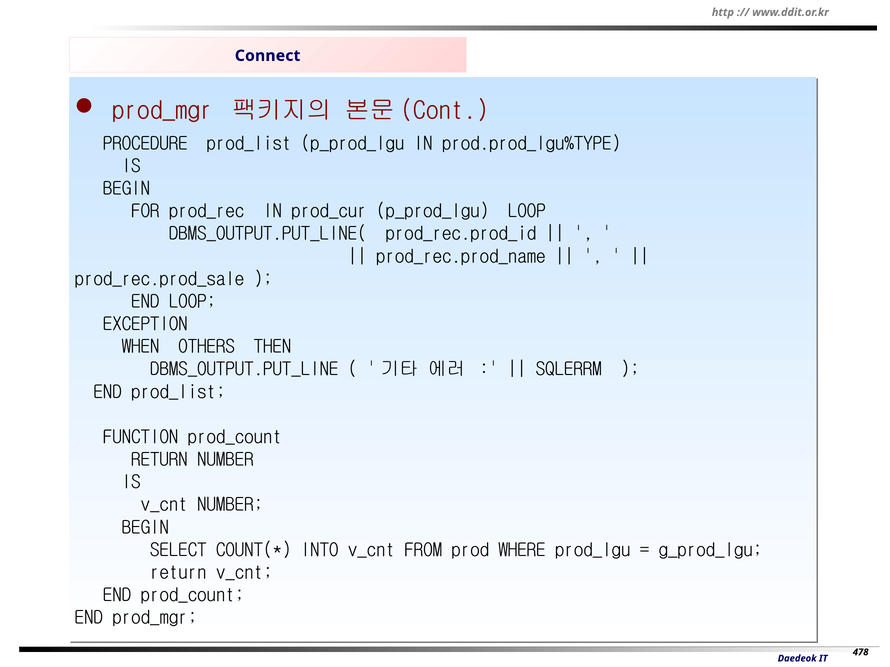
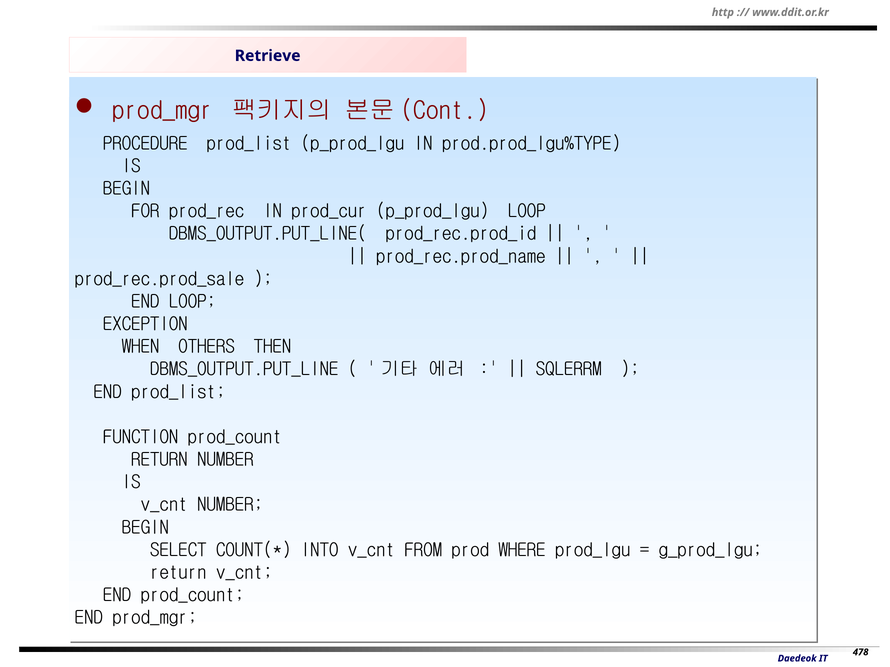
Connect: Connect -> Retrieve (268, 56)
